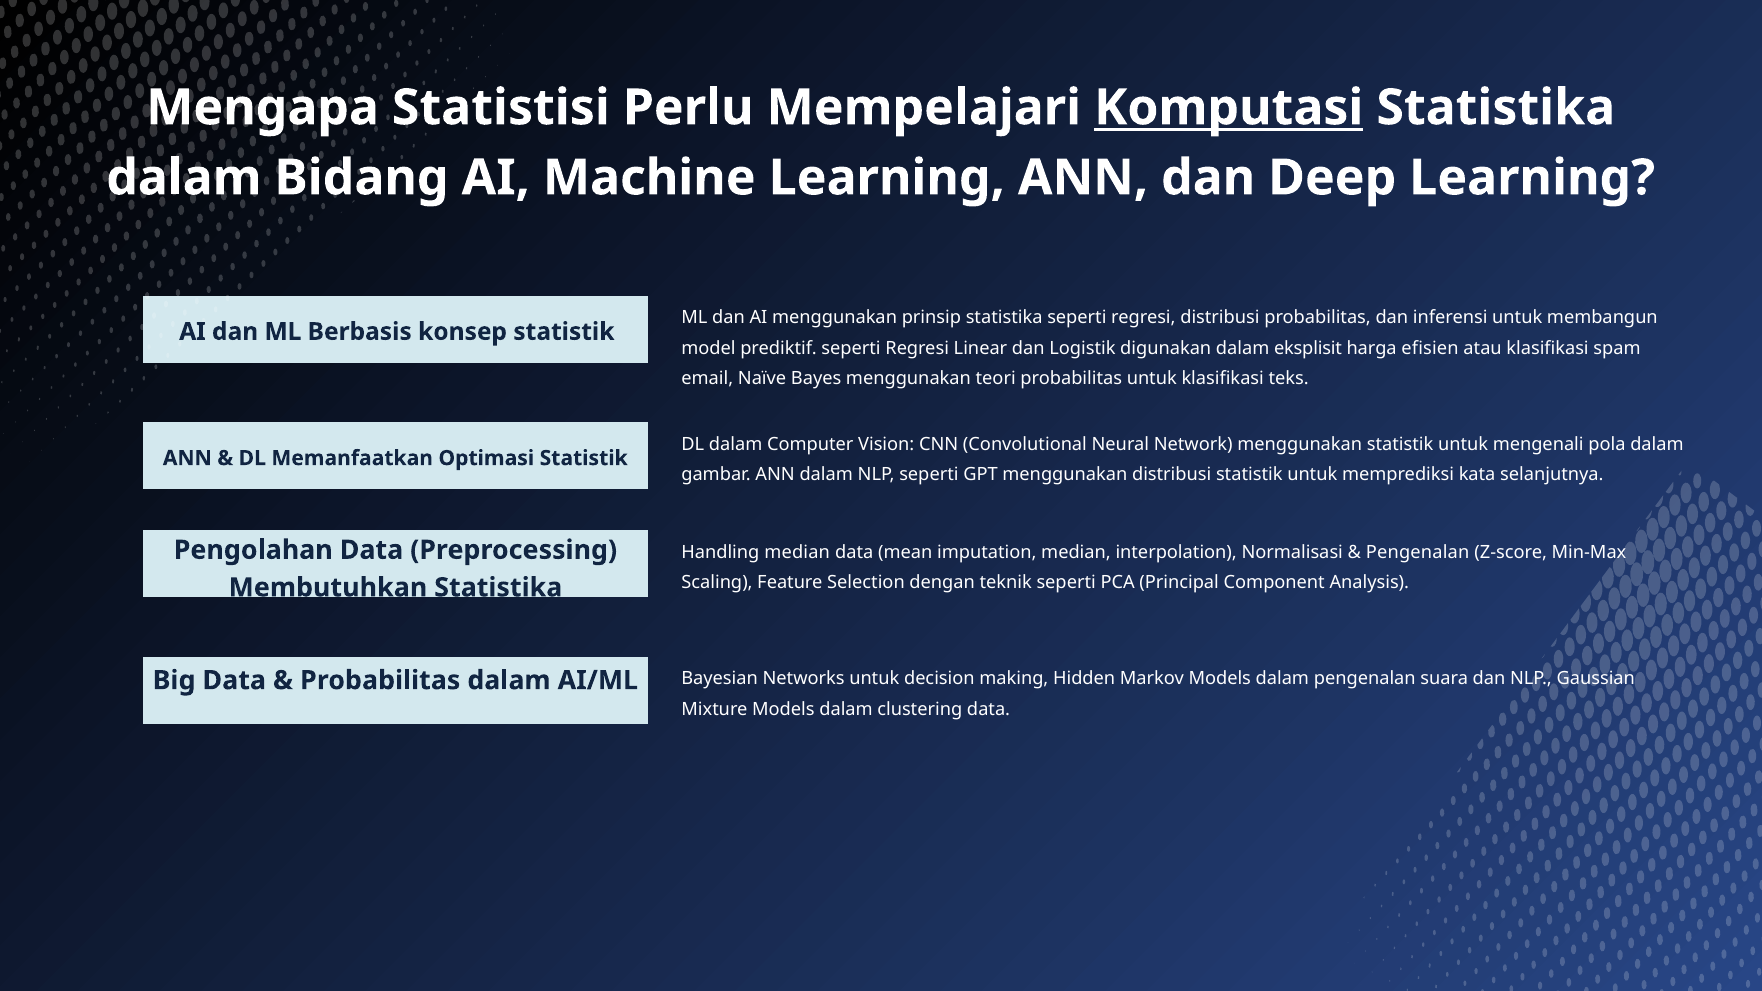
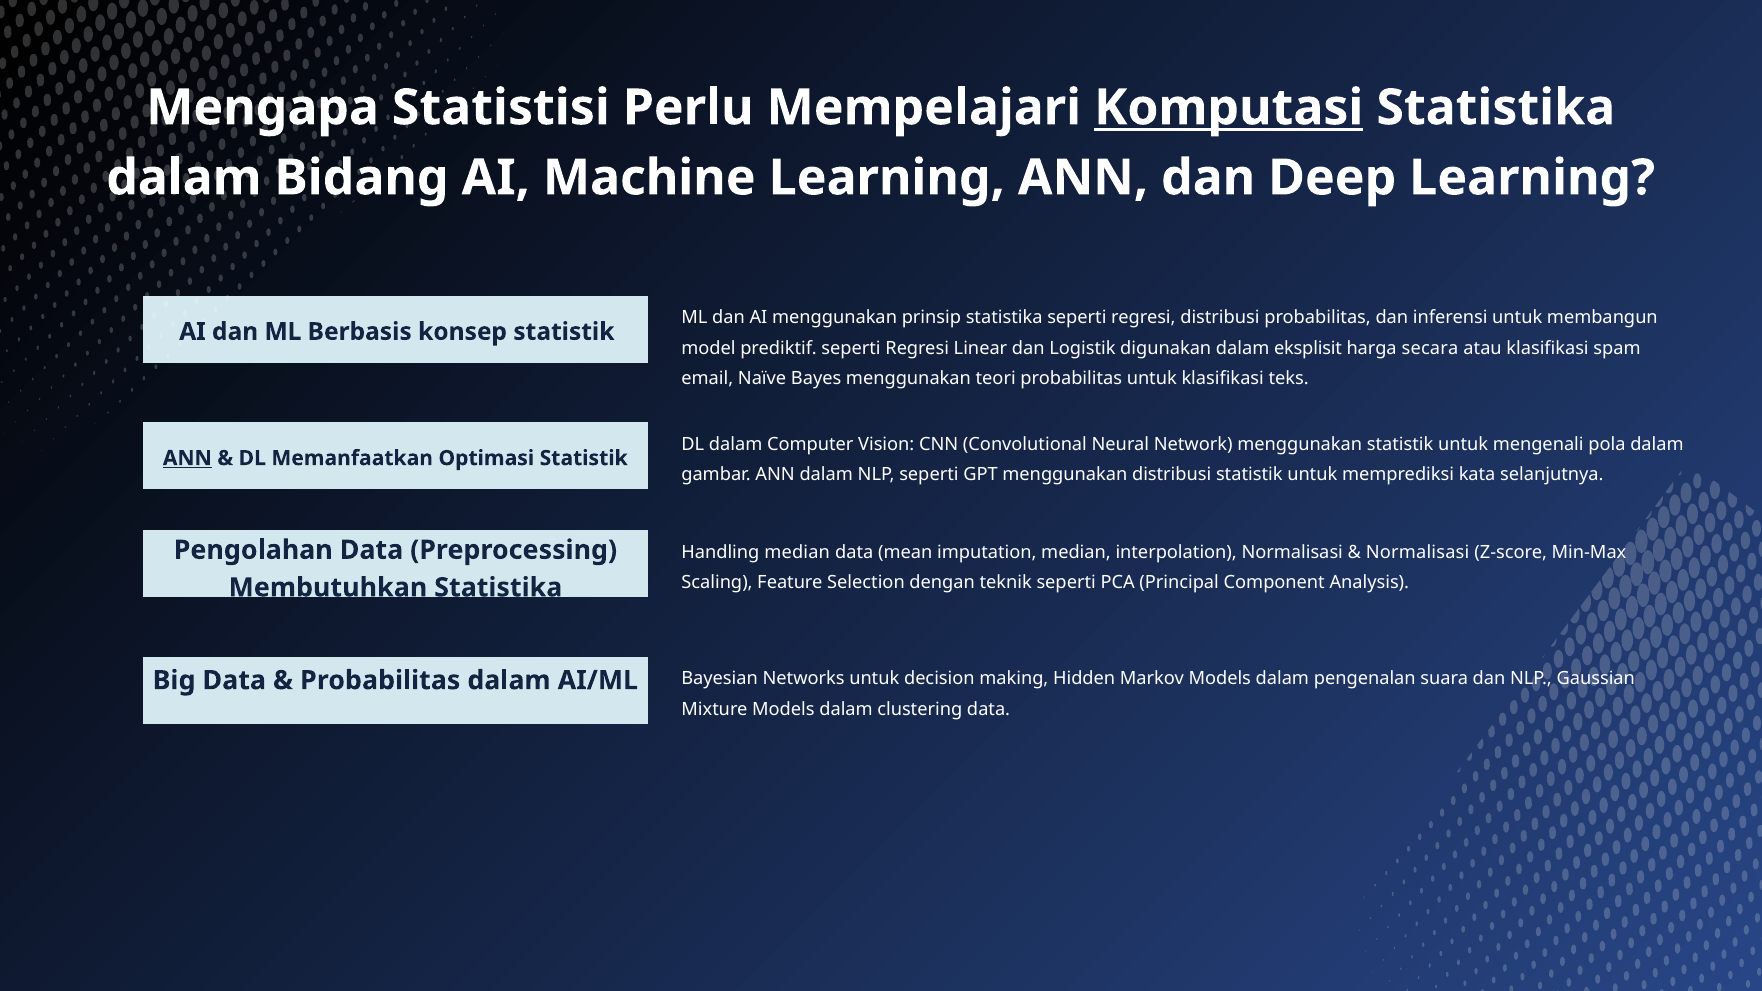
efisien: efisien -> secara (1430, 348)
ANN underline: none -> present (187, 458)
Pengenalan: Pengenalan -> Normalisasi (1418, 552)
